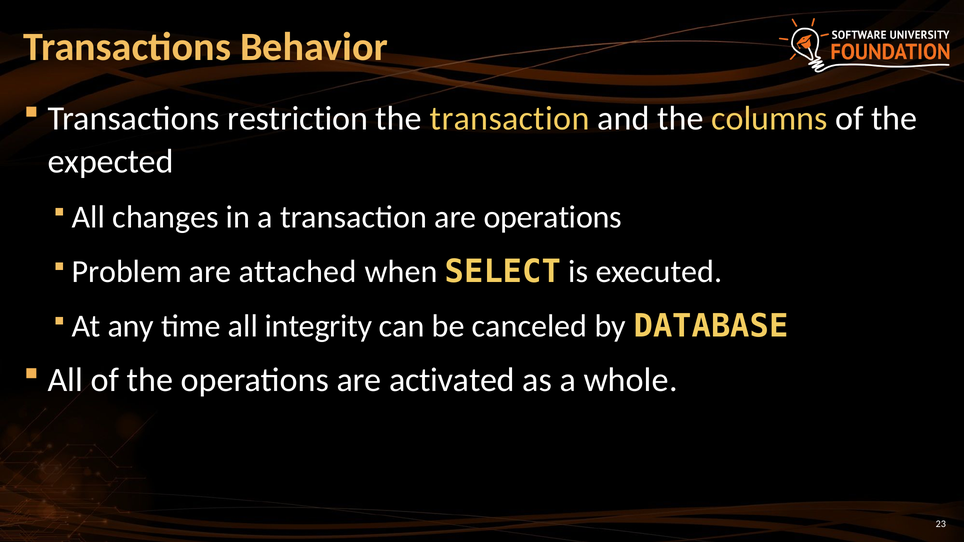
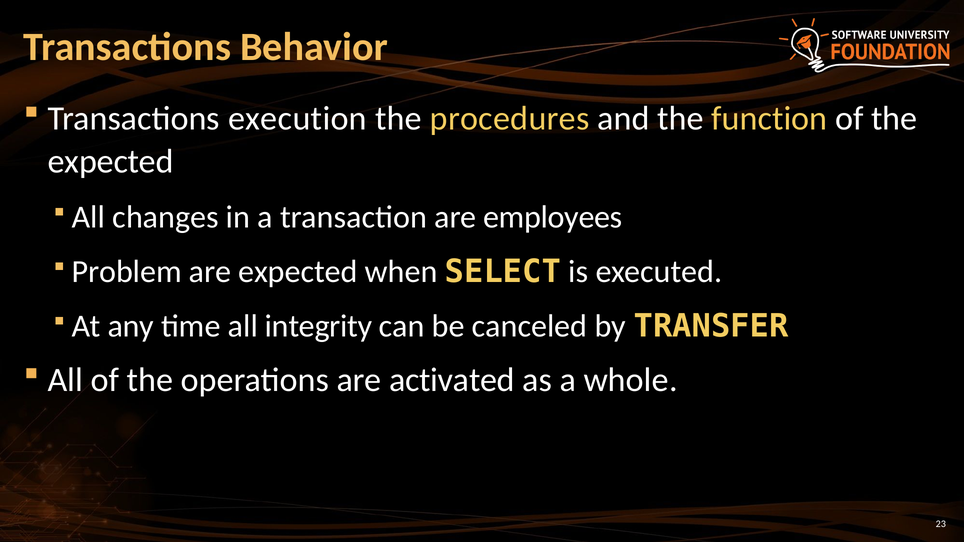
restriction: restriction -> execution (297, 119)
the transaction: transaction -> procedures (510, 119)
columns: columns -> function (769, 119)
are operations: operations -> employees (553, 217)
are attached: attached -> expected (298, 272)
DATABASE: DATABASE -> TRANSFER (711, 327)
